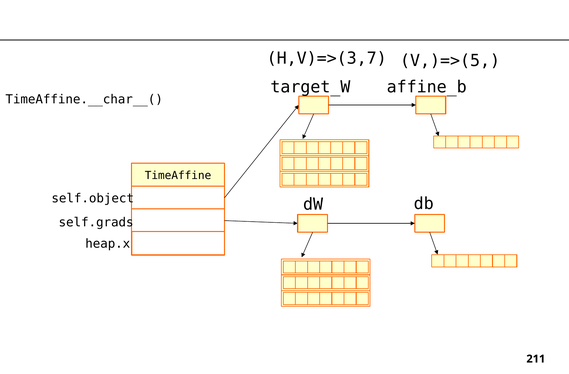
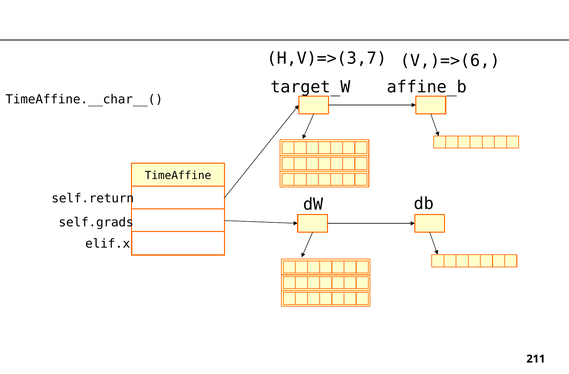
V,)=>(5: V,)=>(5 -> V,)=>(6 (450, 61)
self.object: self.object -> self.return (93, 198)
heap.x: heap.x -> elif.x (108, 243)
